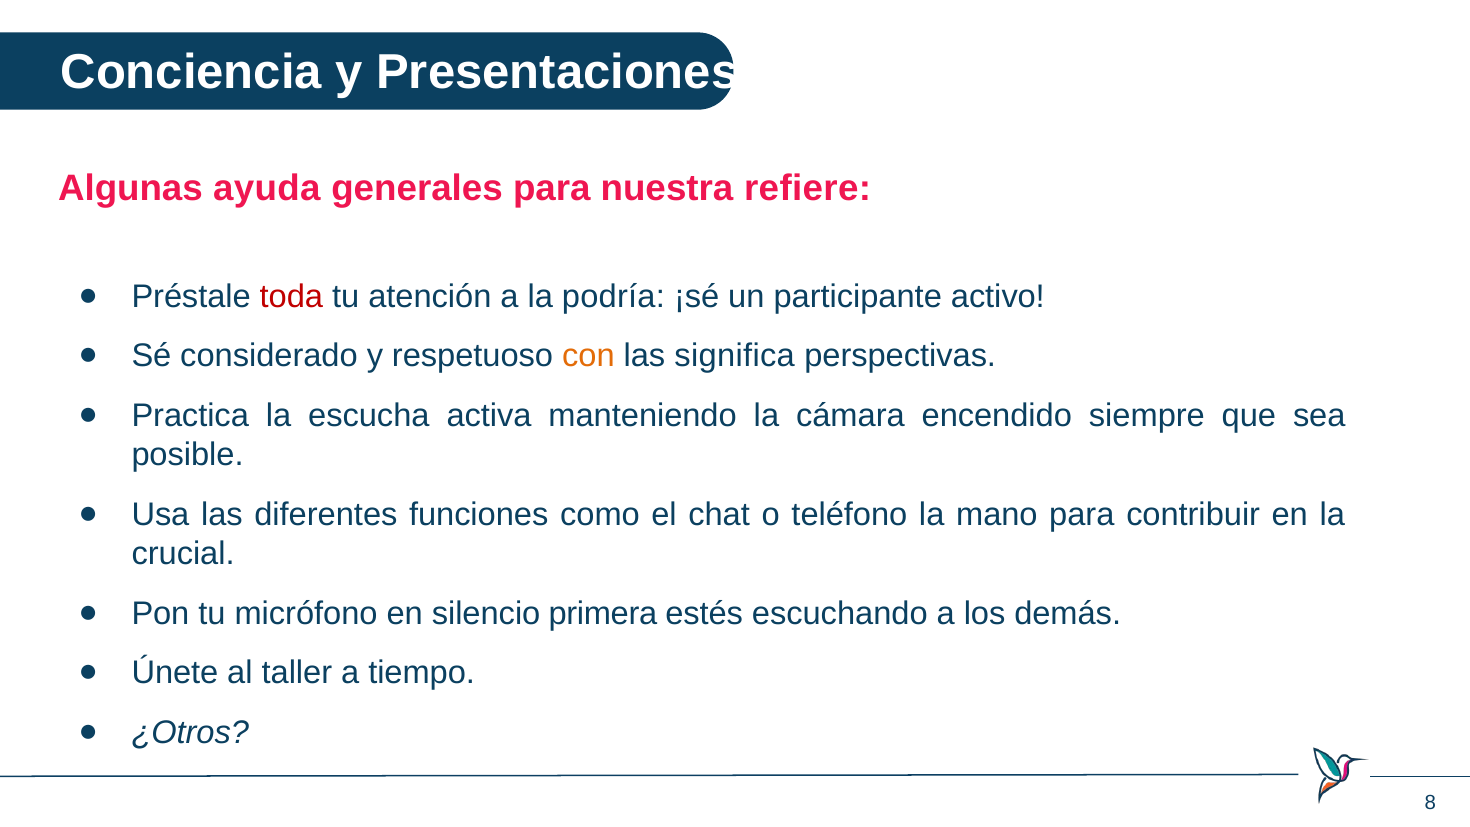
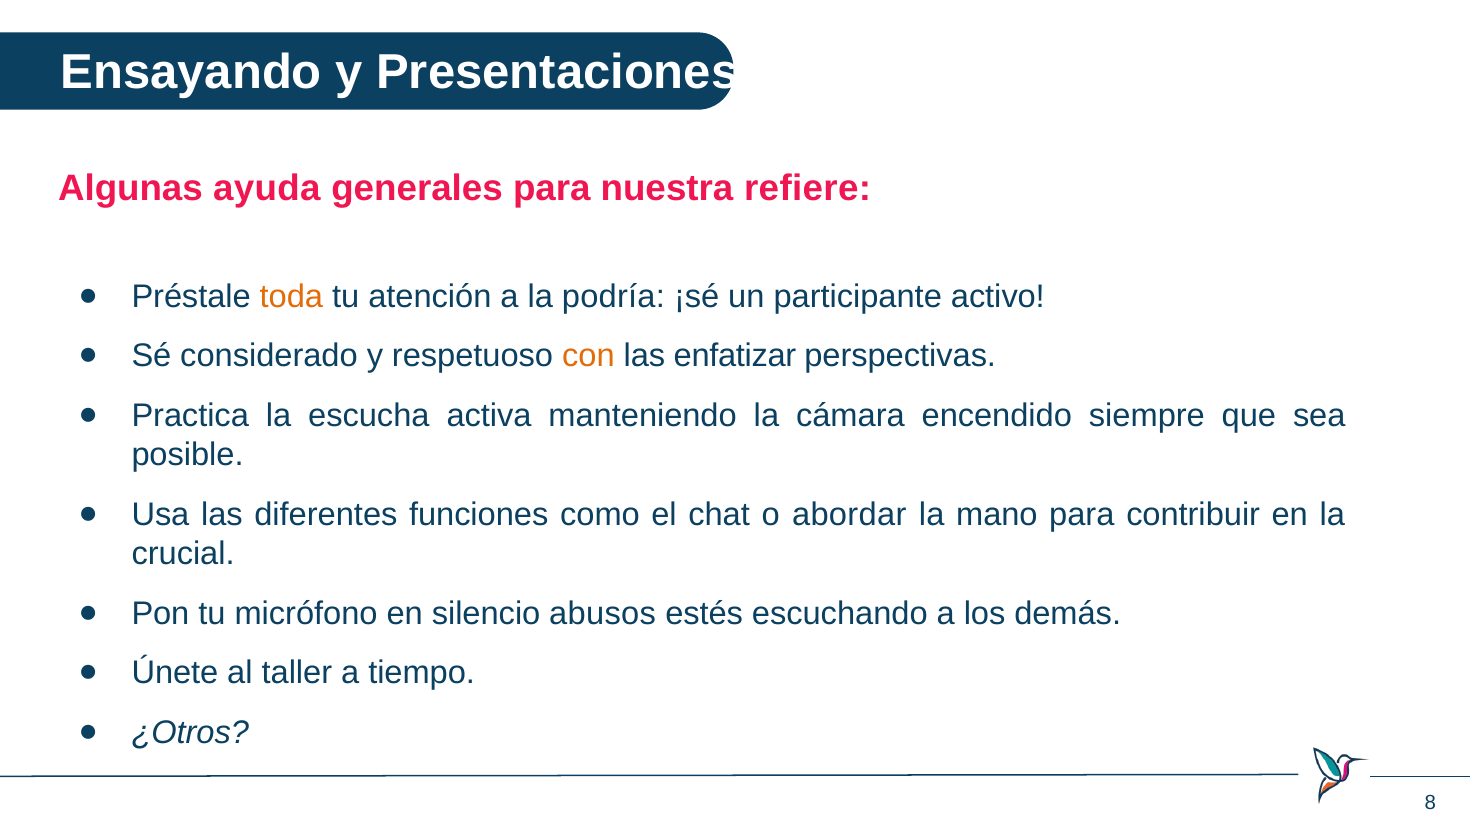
Conciencia: Conciencia -> Ensayando (191, 72)
toda colour: red -> orange (291, 296)
significa: significa -> enfatizar (735, 356)
teléfono: teléfono -> abordar (849, 514)
primera: primera -> abusos (603, 613)
